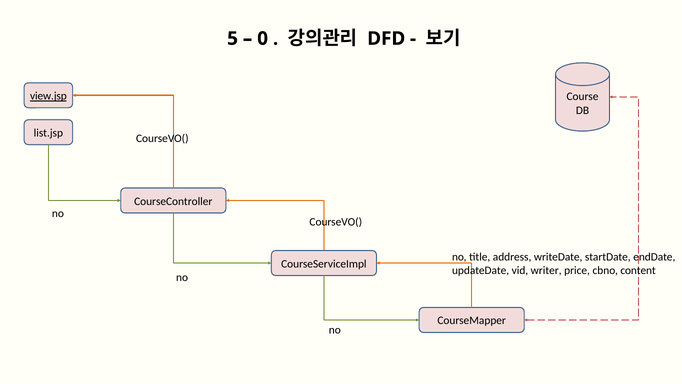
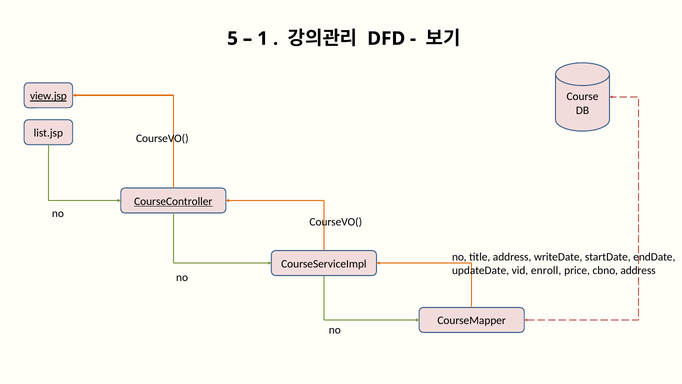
0: 0 -> 1 (263, 39)
CourseController underline: none -> present (173, 201)
writer: writer -> enroll (546, 270)
cbno content: content -> address (638, 270)
